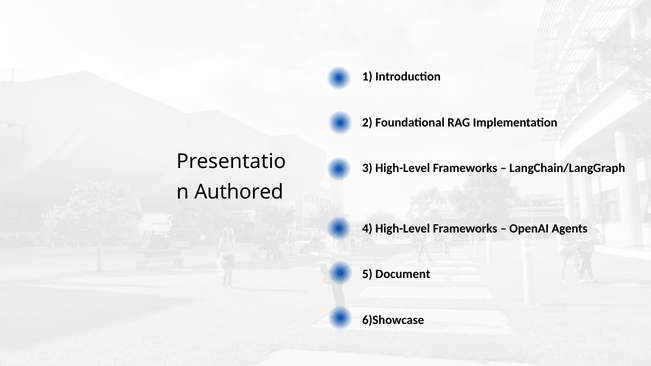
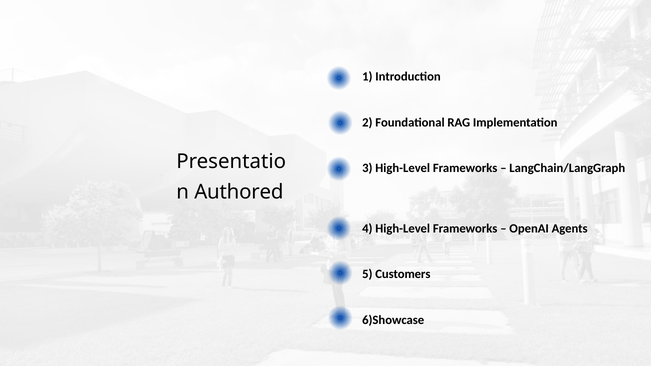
Document: Document -> Customers (403, 274)
